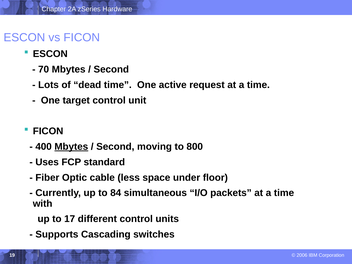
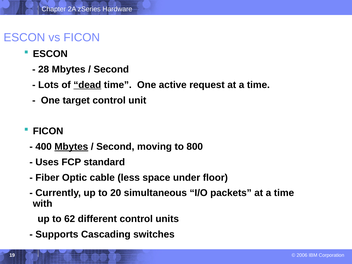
70: 70 -> 28 (44, 69)
dead underline: none -> present (87, 85)
84: 84 -> 20 (116, 193)
17: 17 -> 62 (70, 219)
